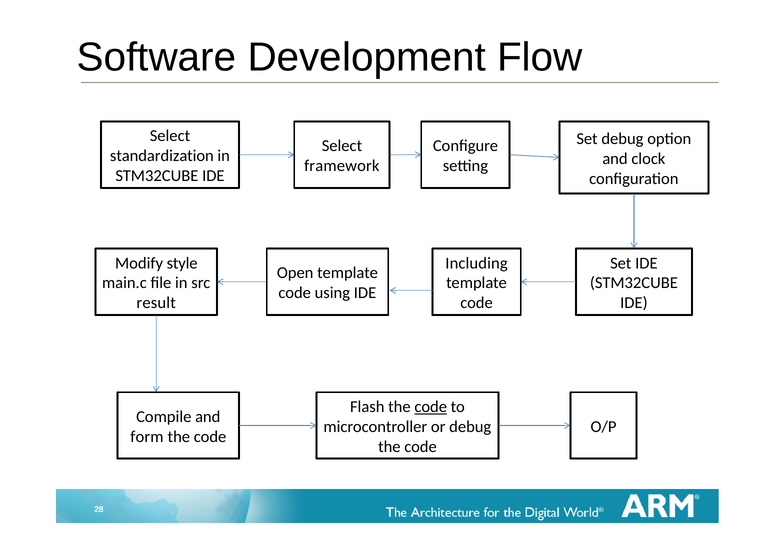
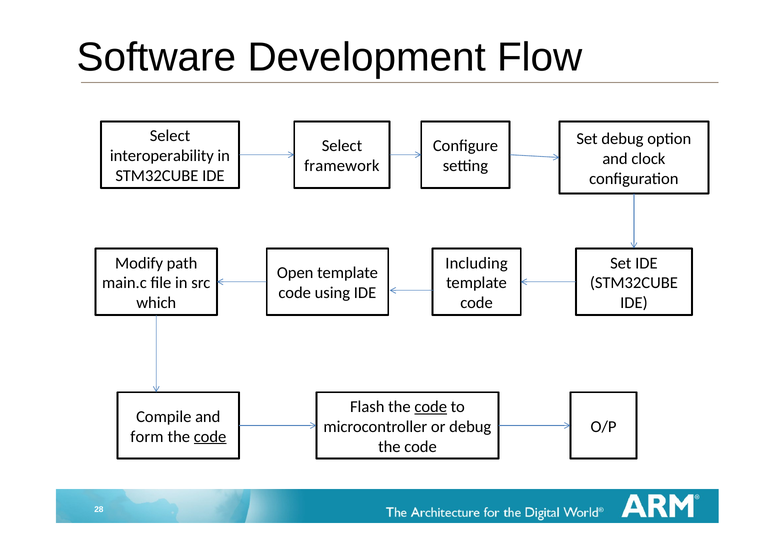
standardization: standardization -> interoperability (162, 156)
style: style -> path (182, 263)
result: result -> which (156, 303)
code underline: none -> present (210, 436)
